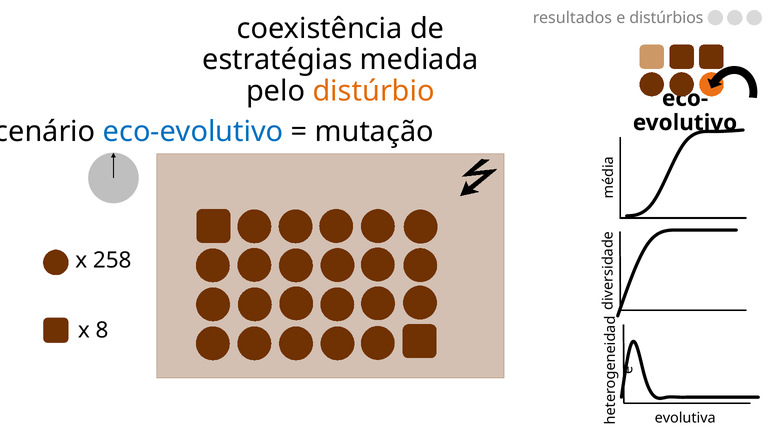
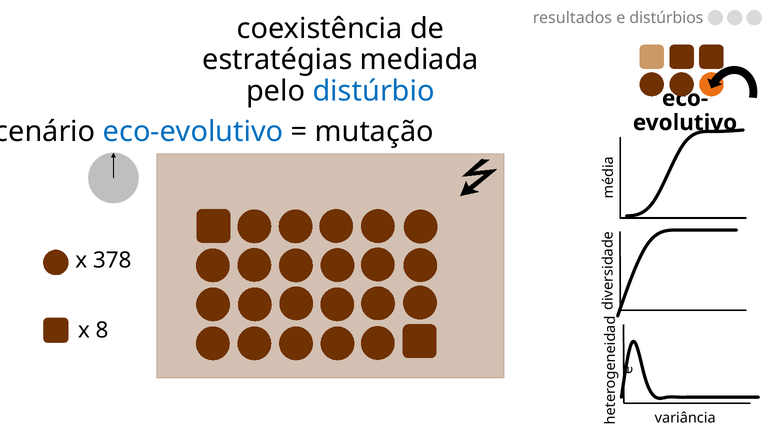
distúrbio colour: orange -> blue (374, 91)
258: 258 -> 378 (112, 260)
evolutiva: evolutiva -> variância (685, 418)
